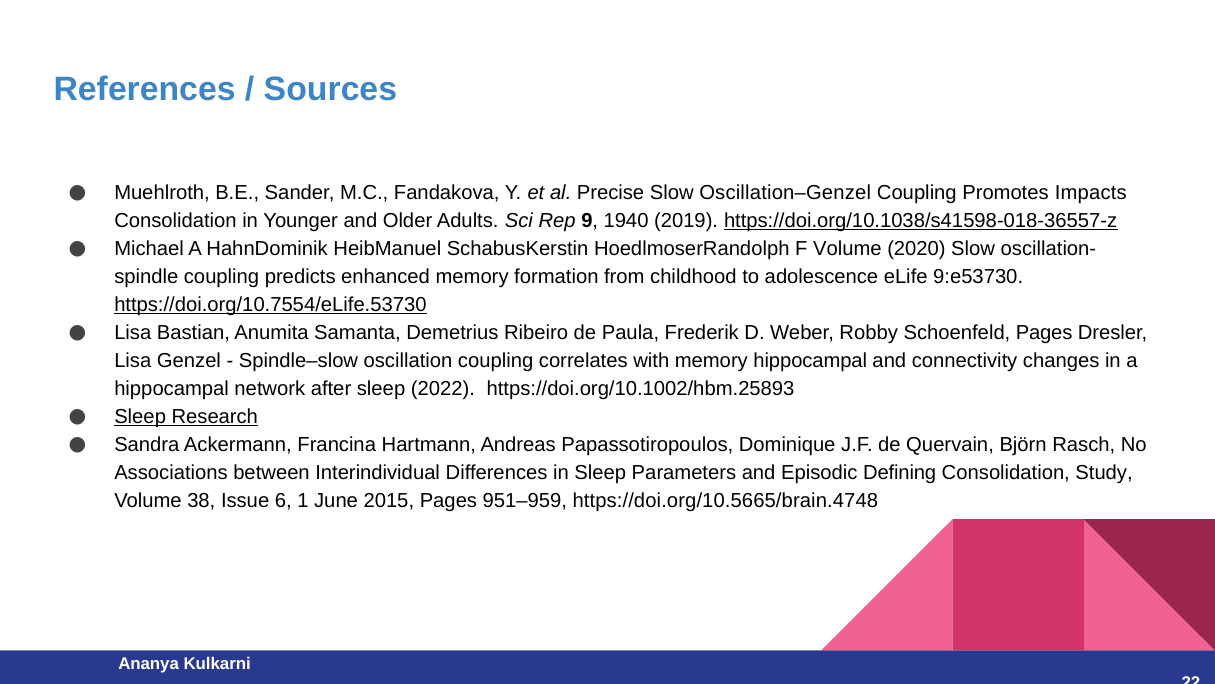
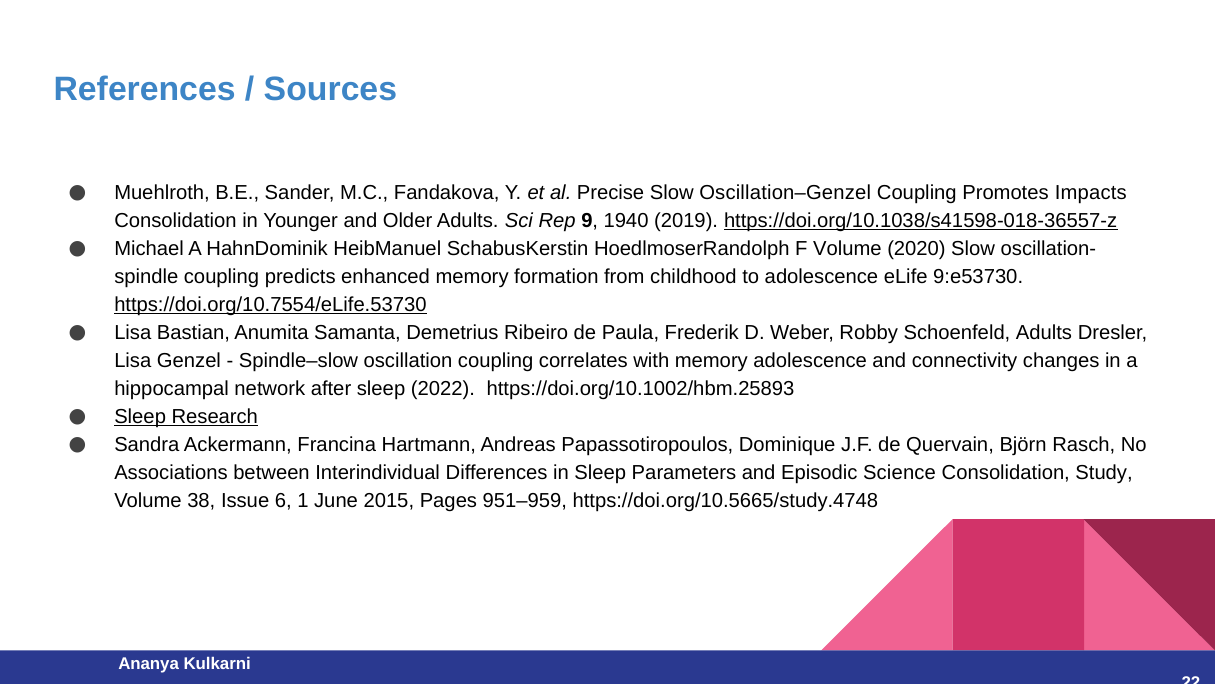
Schoenfeld Pages: Pages -> Adults (1044, 332)
memory hippocampal: hippocampal -> adolescence (810, 360)
Defining: Defining -> Science (900, 472)
https://doi.org/10.5665/brain.4748: https://doi.org/10.5665/brain.4748 -> https://doi.org/10.5665/study.4748 (725, 500)
